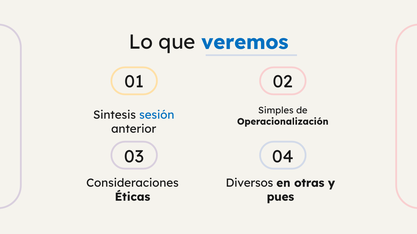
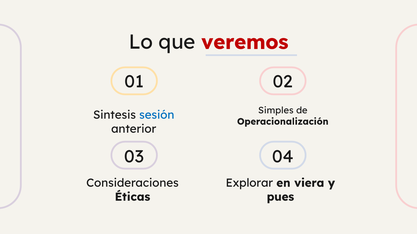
veremos colour: blue -> red (245, 42)
Diversos: Diversos -> Explorar (249, 183)
otras: otras -> viera (309, 183)
